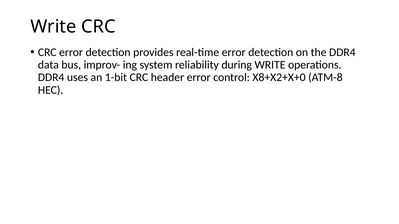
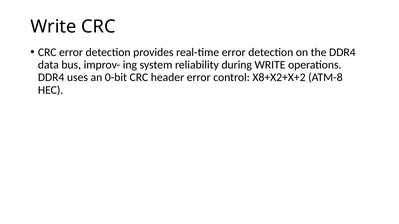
1-bit: 1-bit -> 0-bit (116, 78)
X8+X2+X+0: X8+X2+X+0 -> X8+X2+X+2 (279, 78)
